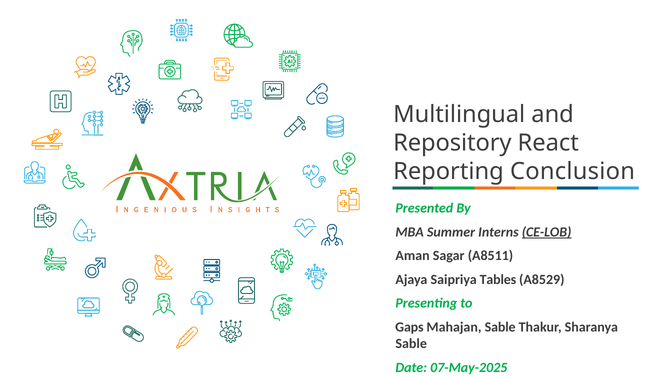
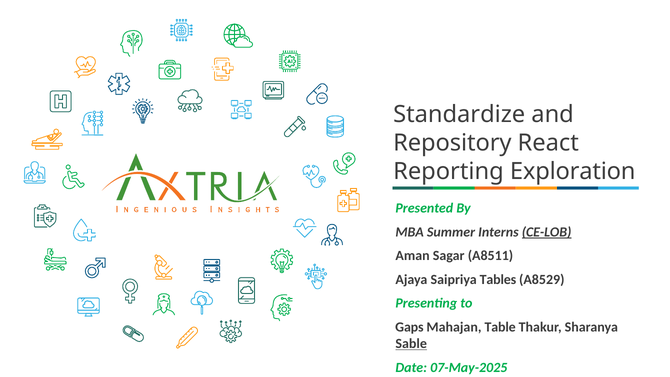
Multilingual: Multilingual -> Standardize (459, 114)
Conclusion: Conclusion -> Exploration (573, 171)
Mahajan Sable: Sable -> Table (500, 327)
Sable underline: none -> present (411, 344)
